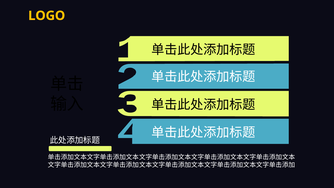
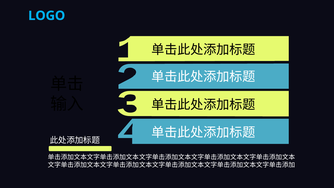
LOGO colour: yellow -> light blue (47, 16)
